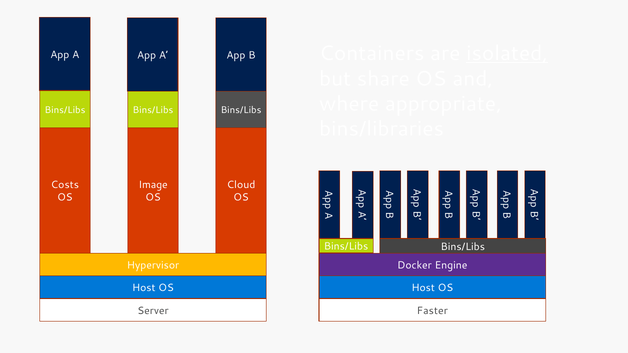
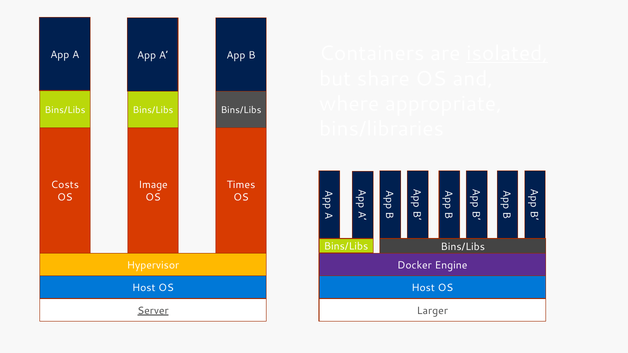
Cloud: Cloud -> Times (241, 185)
Server underline: none -> present (153, 311)
Faster: Faster -> Larger (432, 311)
